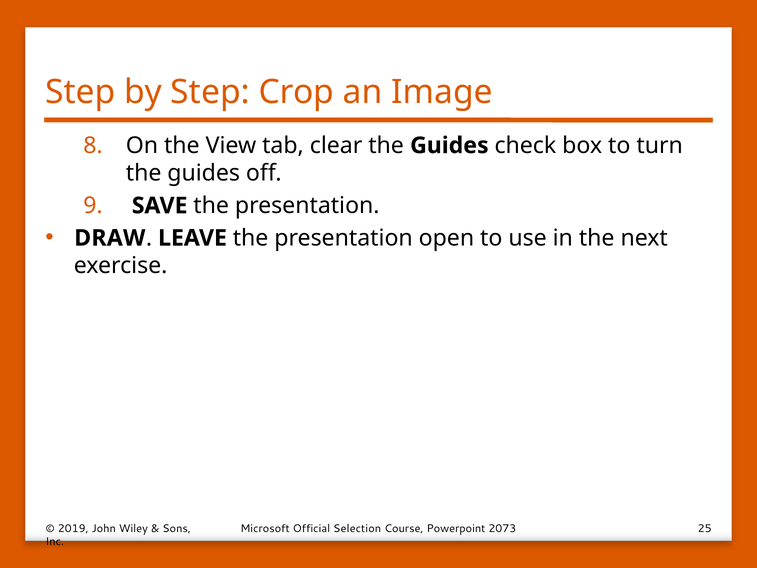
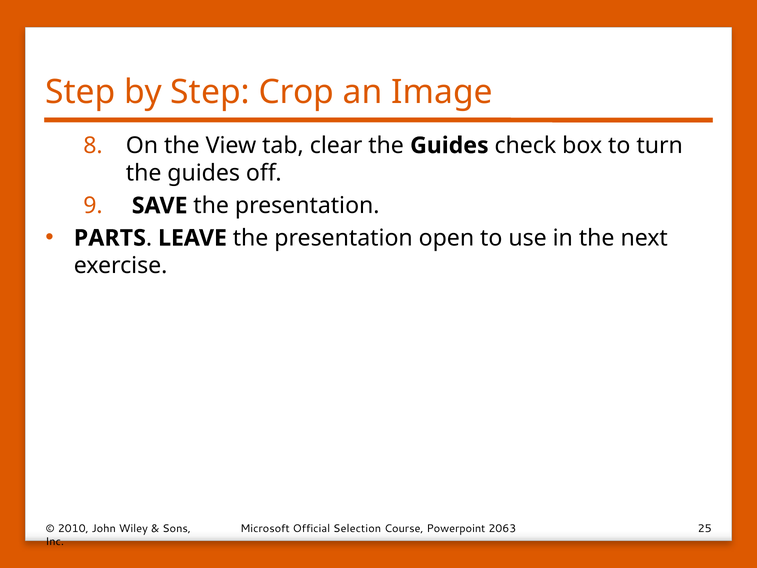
DRAW: DRAW -> PARTS (110, 238)
2019: 2019 -> 2010 (73, 528)
2073: 2073 -> 2063 (502, 528)
